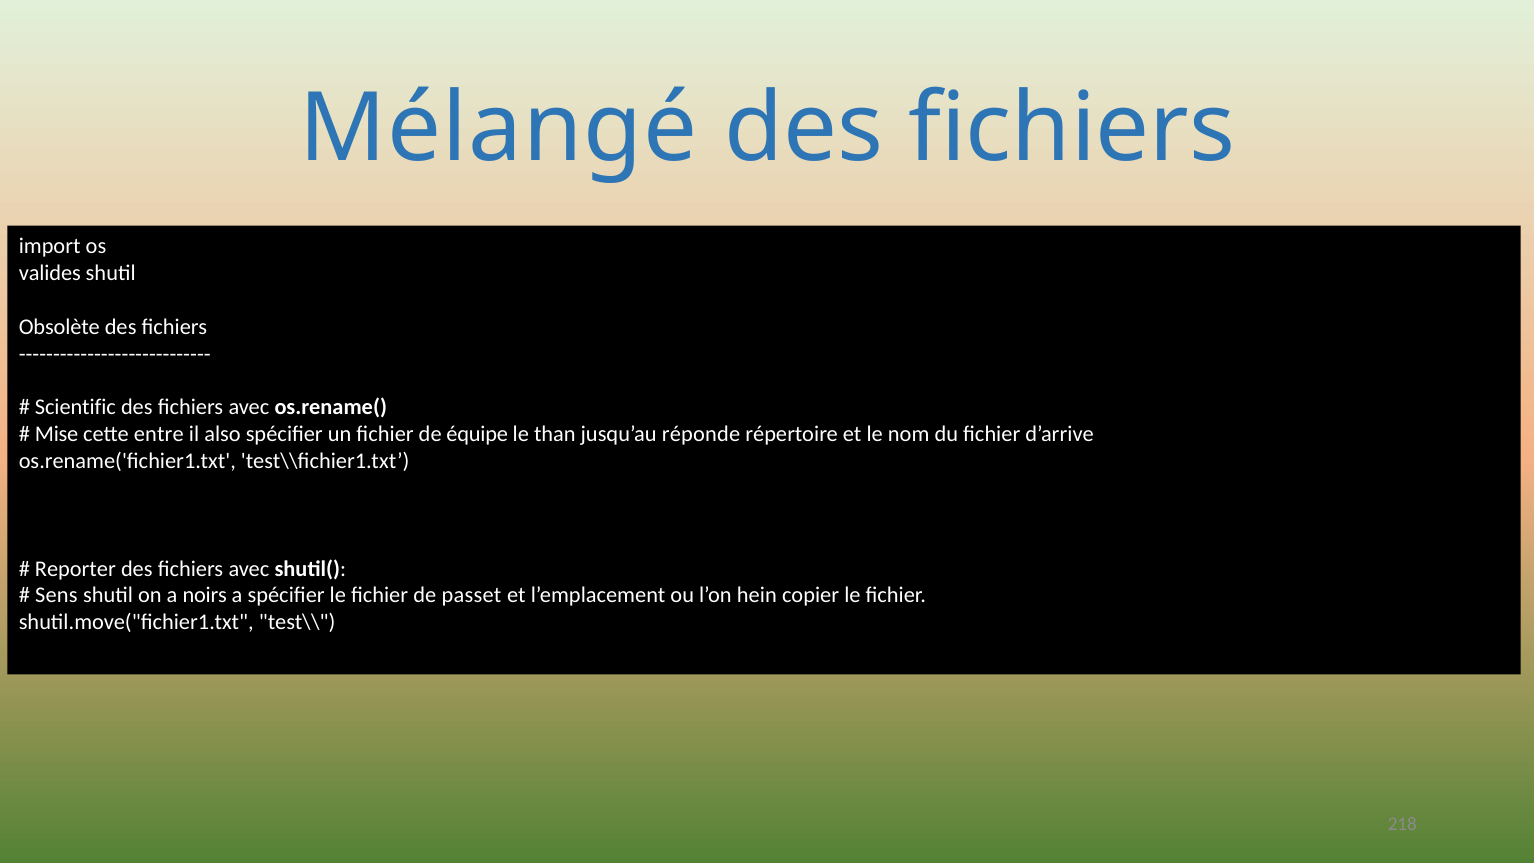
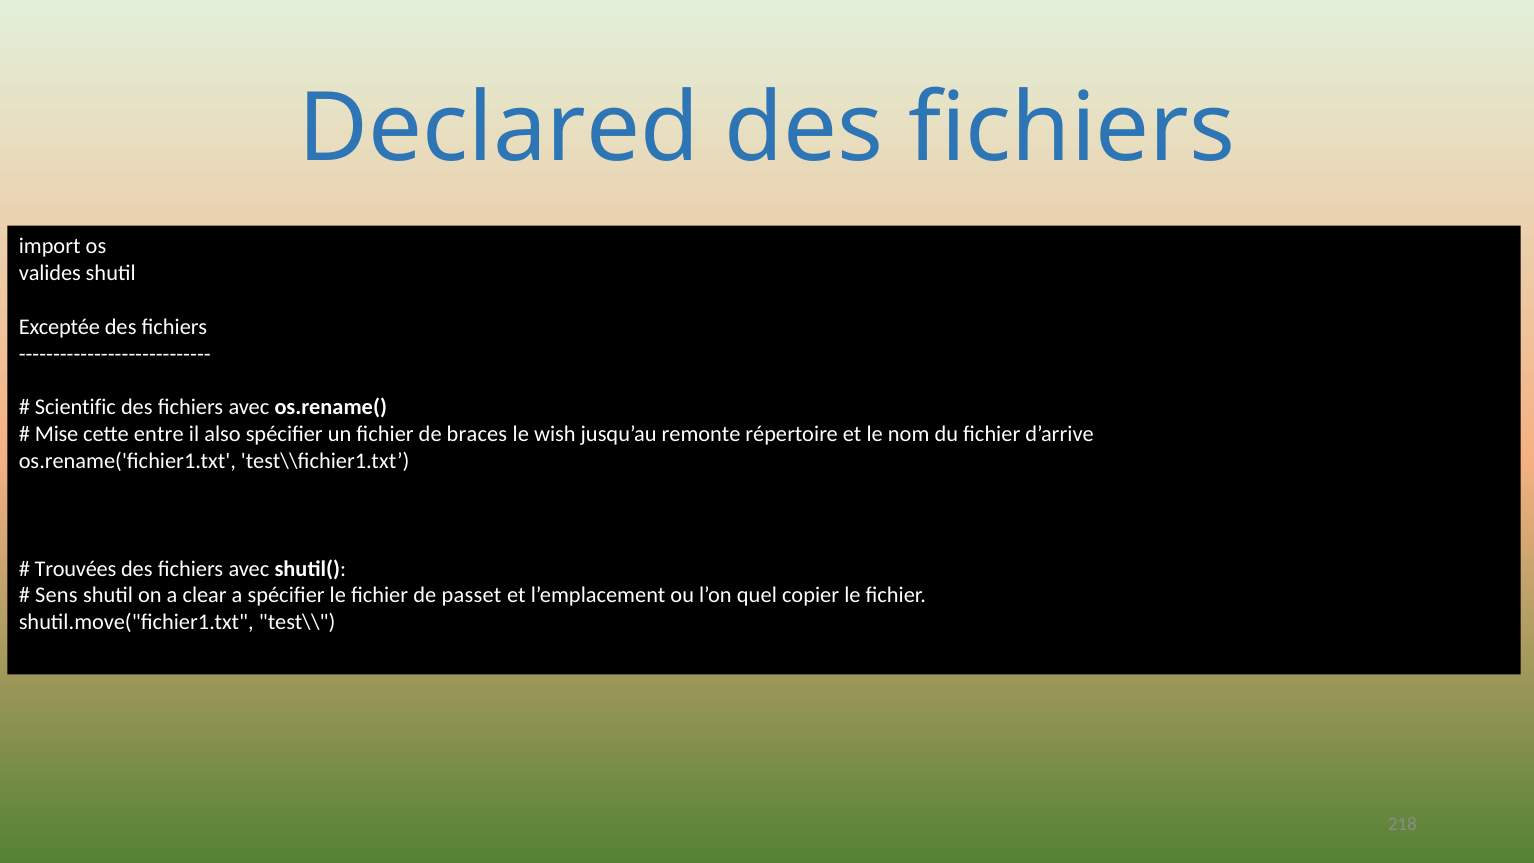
Mélangé: Mélangé -> Declared (499, 129)
Obsolète: Obsolète -> Exceptée (59, 327)
équipe: équipe -> braces (477, 434)
than: than -> wish (555, 434)
réponde: réponde -> remonte (701, 434)
Reporter: Reporter -> Trouvées (75, 569)
noirs: noirs -> clear (205, 595)
hein: hein -> quel (757, 595)
